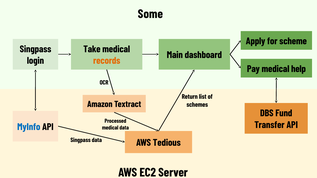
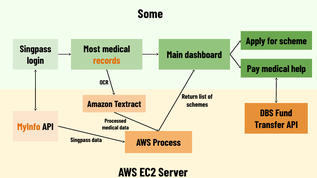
Take: Take -> Most (92, 49)
MyInfo colour: blue -> orange (29, 127)
Tedious: Tedious -> Process (167, 143)
